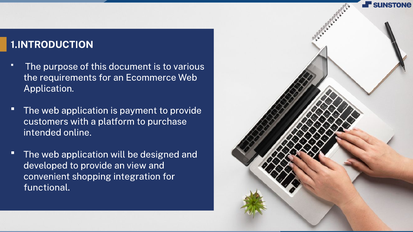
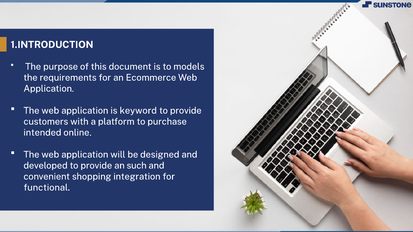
various: various -> models (189, 67)
payment: payment -> keyword (138, 111)
view: view -> such (137, 166)
